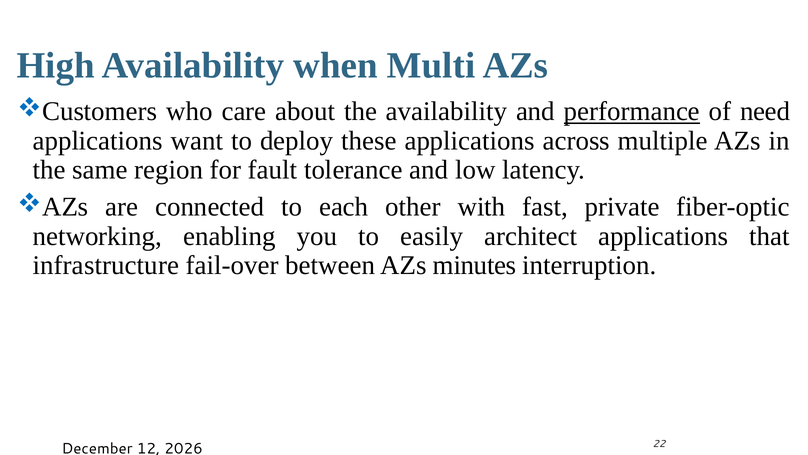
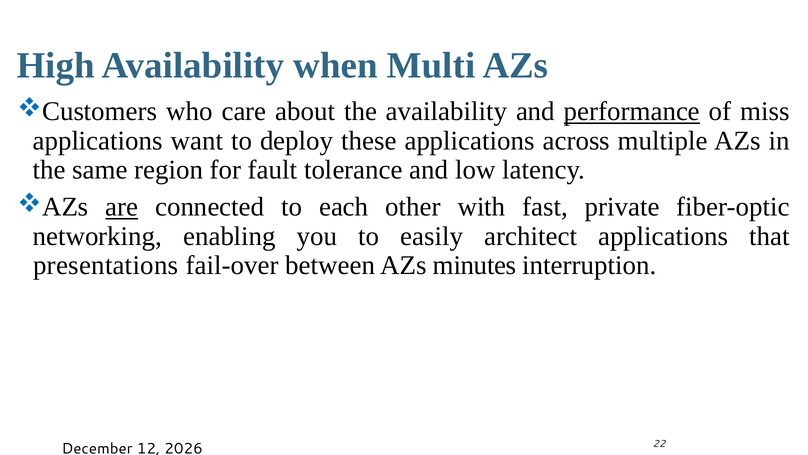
need: need -> miss (765, 111)
are underline: none -> present (122, 207)
infrastructure: infrastructure -> presentations (106, 265)
